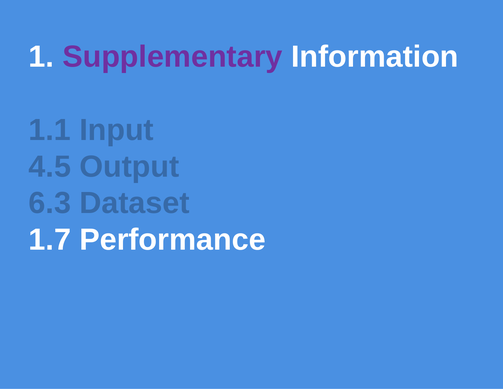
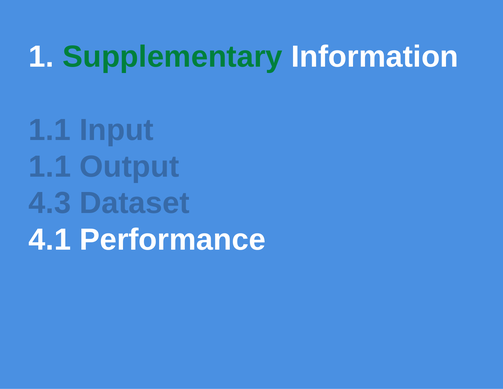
Supplementary colour: purple -> green (173, 57)
4.5: 4.5 -> 1.1 (50, 166)
6.3: 6.3 -> 4.3 (50, 203)
1.7: 1.7 -> 4.1 (50, 240)
